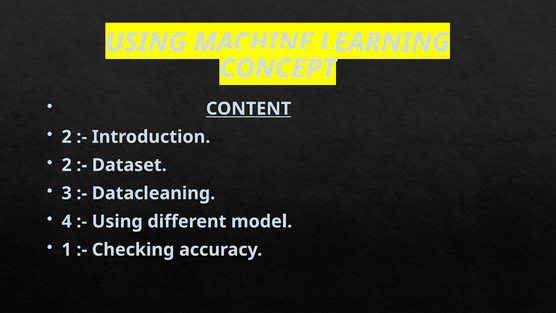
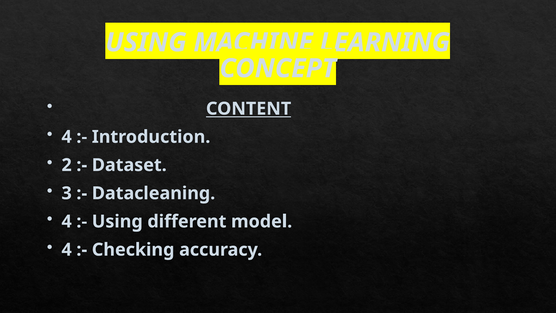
2: 2 -> 4 (67, 137)
1: 1 -> 4 (67, 250)
